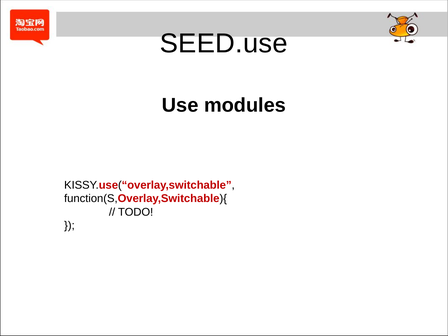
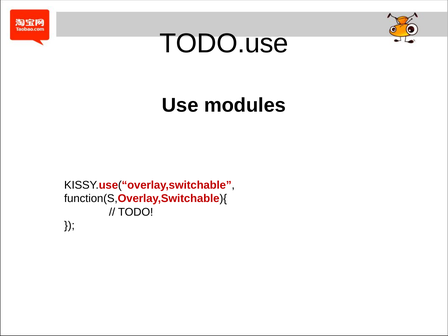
SEED.use: SEED.use -> TODO.use (224, 43)
